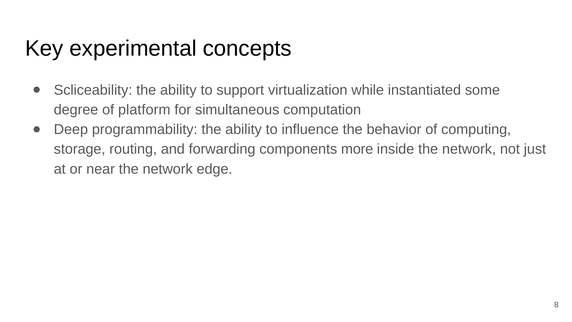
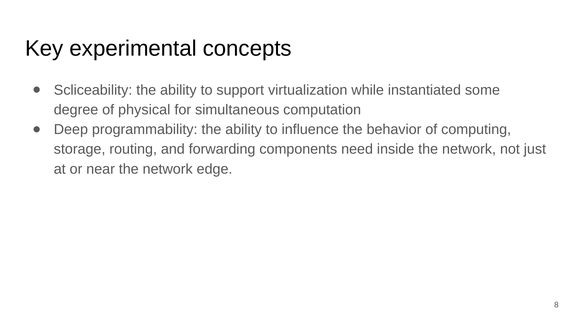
platform: platform -> physical (144, 110)
more: more -> need (357, 149)
